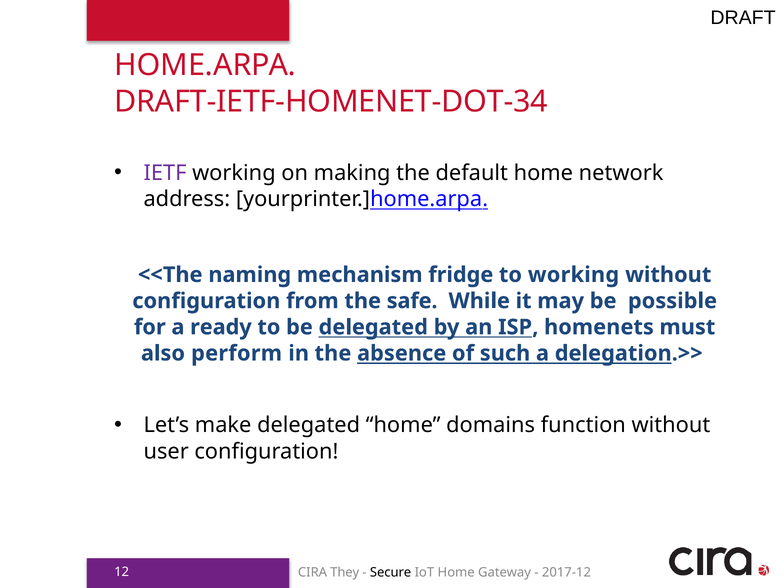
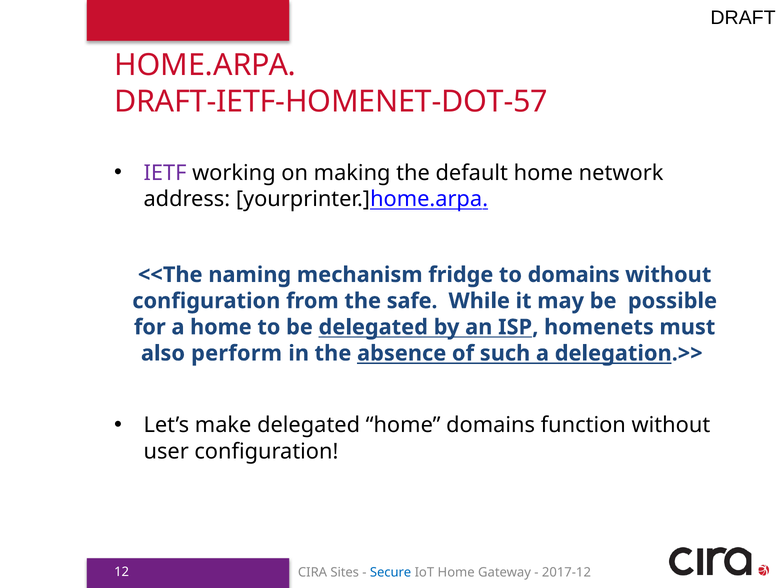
DRAFT-IETF-HOMENET-DOT-34: DRAFT-IETF-HOMENET-DOT-34 -> DRAFT-IETF-HOMENET-DOT-57 (331, 102)
to working: working -> domains (574, 275)
a ready: ready -> home (221, 327)
They: They -> Sites (345, 573)
Secure colour: black -> blue (391, 573)
